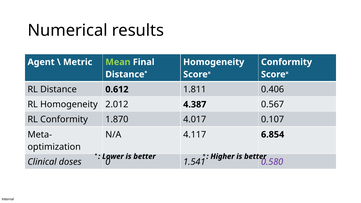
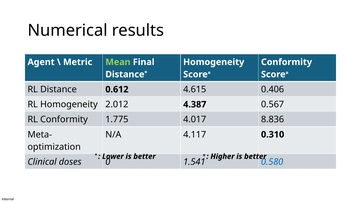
1.811: 1.811 -> 4.615 (195, 89)
1.870: 1.870 -> 1.775 (117, 120)
0.107: 0.107 -> 8.836 (273, 120)
6.854: 6.854 -> 0.310 (273, 135)
0.580 colour: purple -> blue (272, 162)
